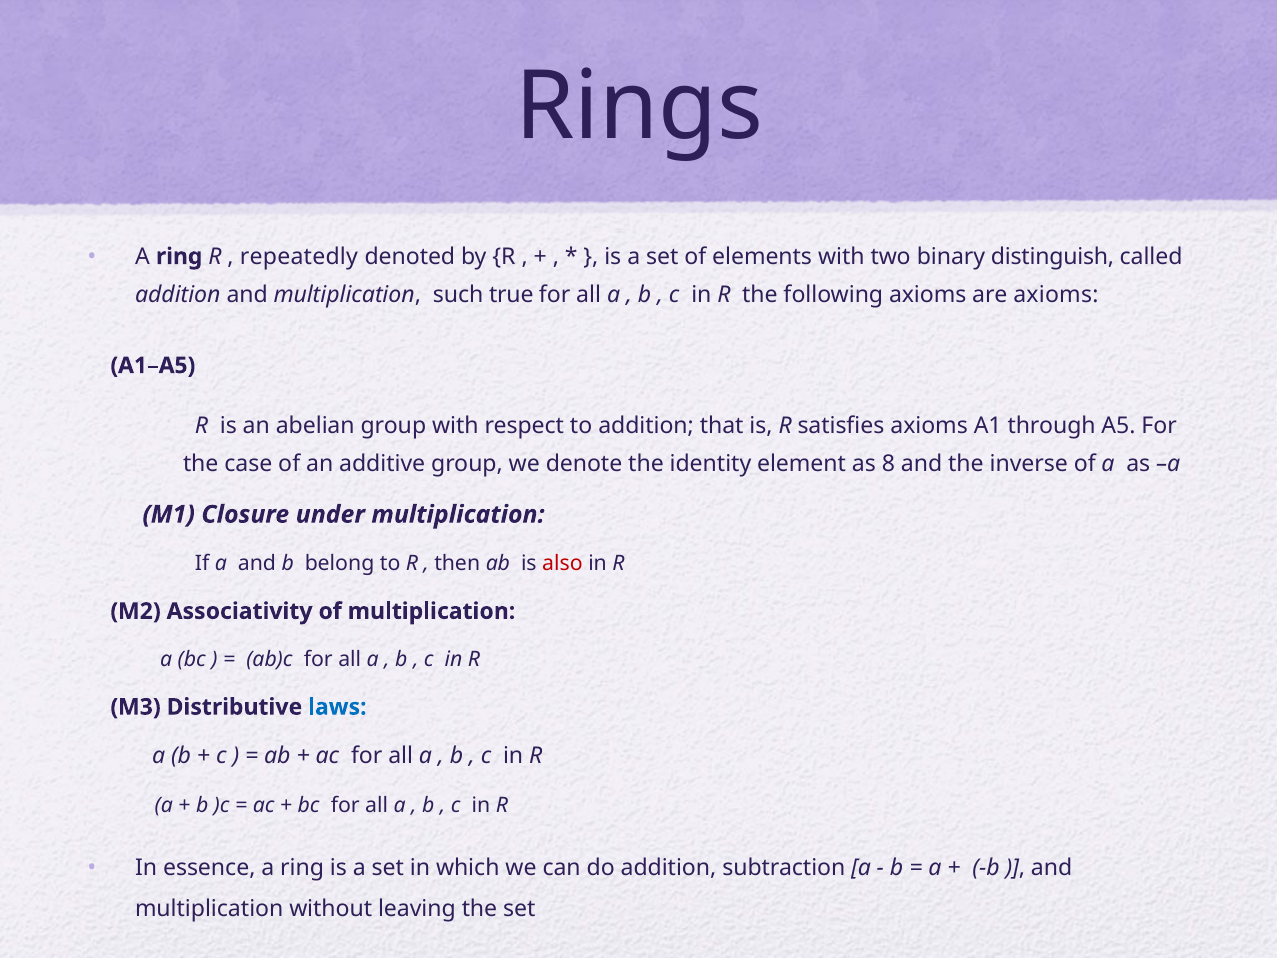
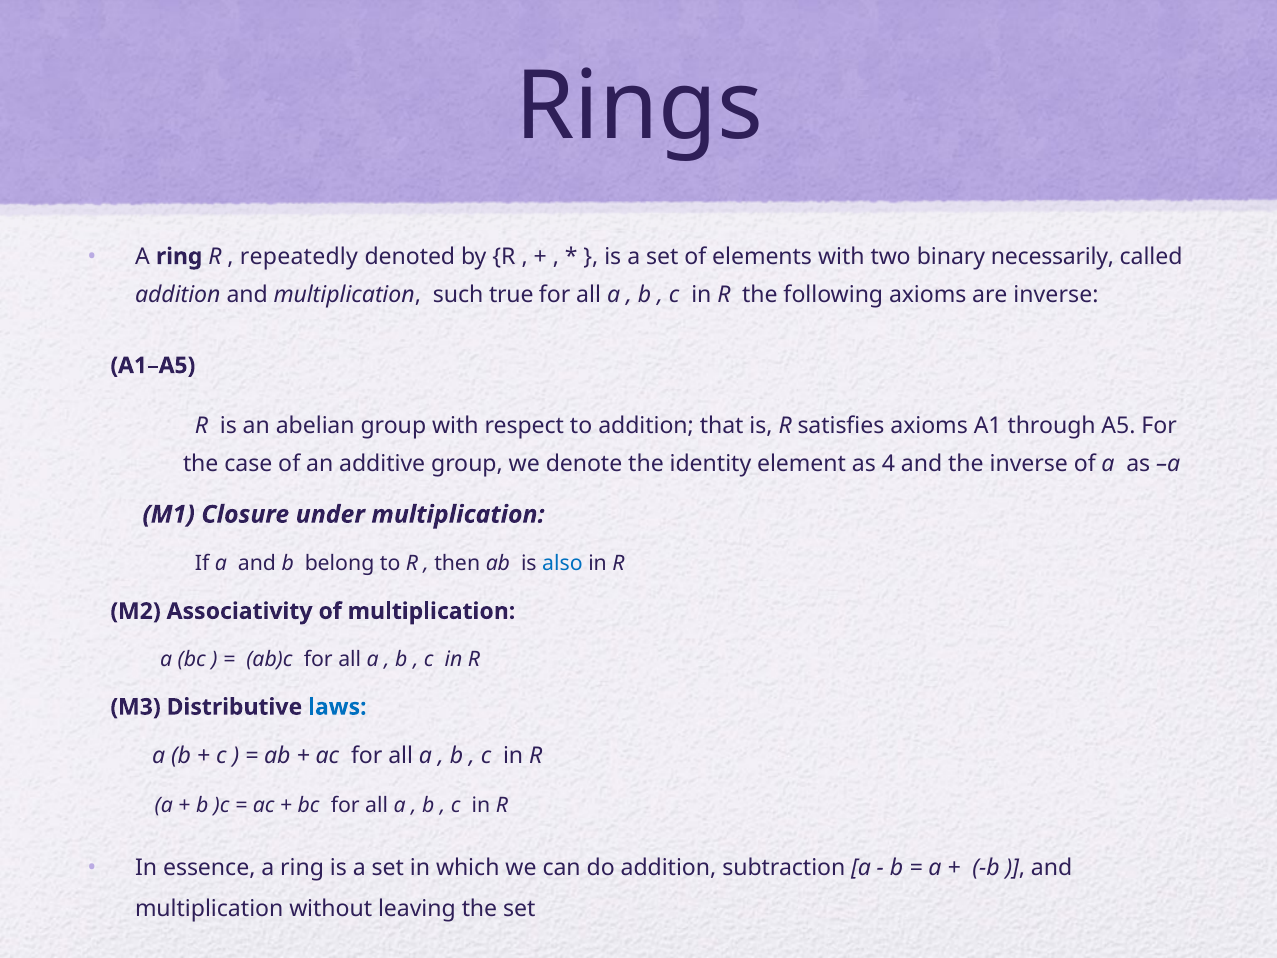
distinguish: distinguish -> necessarily (1052, 256)
are axioms: axioms -> inverse (1056, 295)
8: 8 -> 4 (888, 464)
also colour: red -> blue (562, 563)
